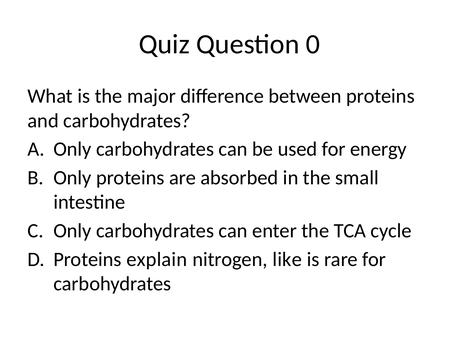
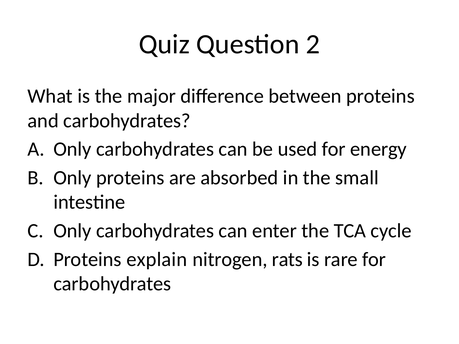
0: 0 -> 2 (313, 44)
like: like -> rats (287, 260)
